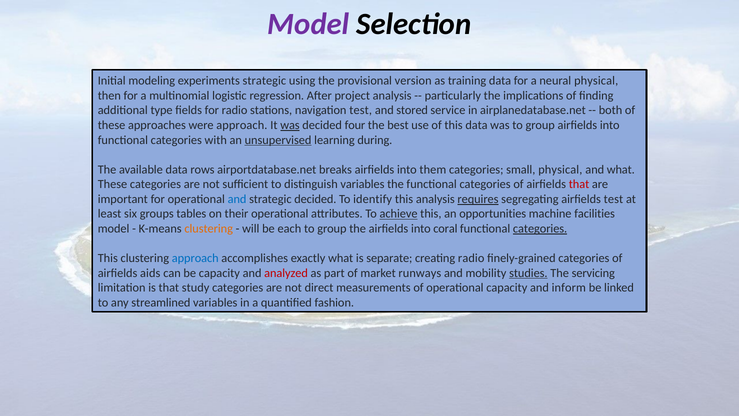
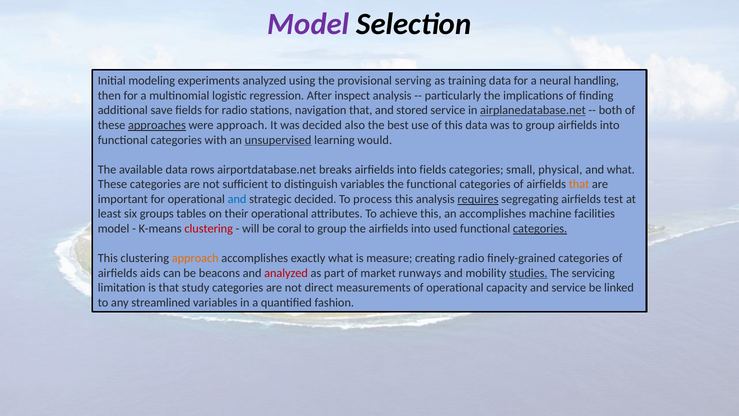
experiments strategic: strategic -> analyzed (264, 81)
version: version -> serving (413, 81)
neural physical: physical -> handling (596, 81)
project: project -> inspect (352, 96)
type: type -> save (162, 110)
navigation test: test -> that (361, 110)
airplanedatabase.net underline: none -> present (533, 110)
approaches underline: none -> present (157, 125)
was underline: present -> none (290, 125)
four: four -> also (355, 125)
during: during -> would (375, 140)
into them: them -> fields (433, 169)
that colour: red -> orange (579, 184)
identify: identify -> process (373, 199)
achieve underline: present -> none (399, 214)
an opportunities: opportunities -> accomplishes (493, 214)
clustering colour: orange -> red (209, 228)
each: each -> coral (289, 228)
coral: coral -> used (445, 228)
approach colour: blue -> orange (195, 258)
separate: separate -> measure (389, 258)
be capacity: capacity -> beacons (219, 273)
and inform: inform -> service (569, 288)
